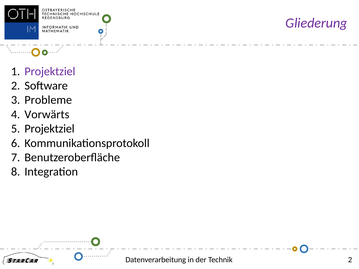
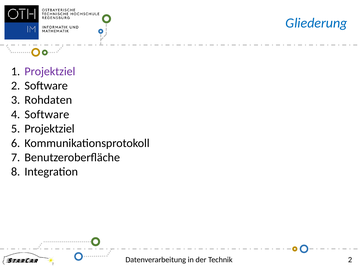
Gliederung colour: purple -> blue (316, 23)
Probleme: Probleme -> Rohdaten (48, 100)
Vorwärts: Vorwärts -> Software (47, 114)
